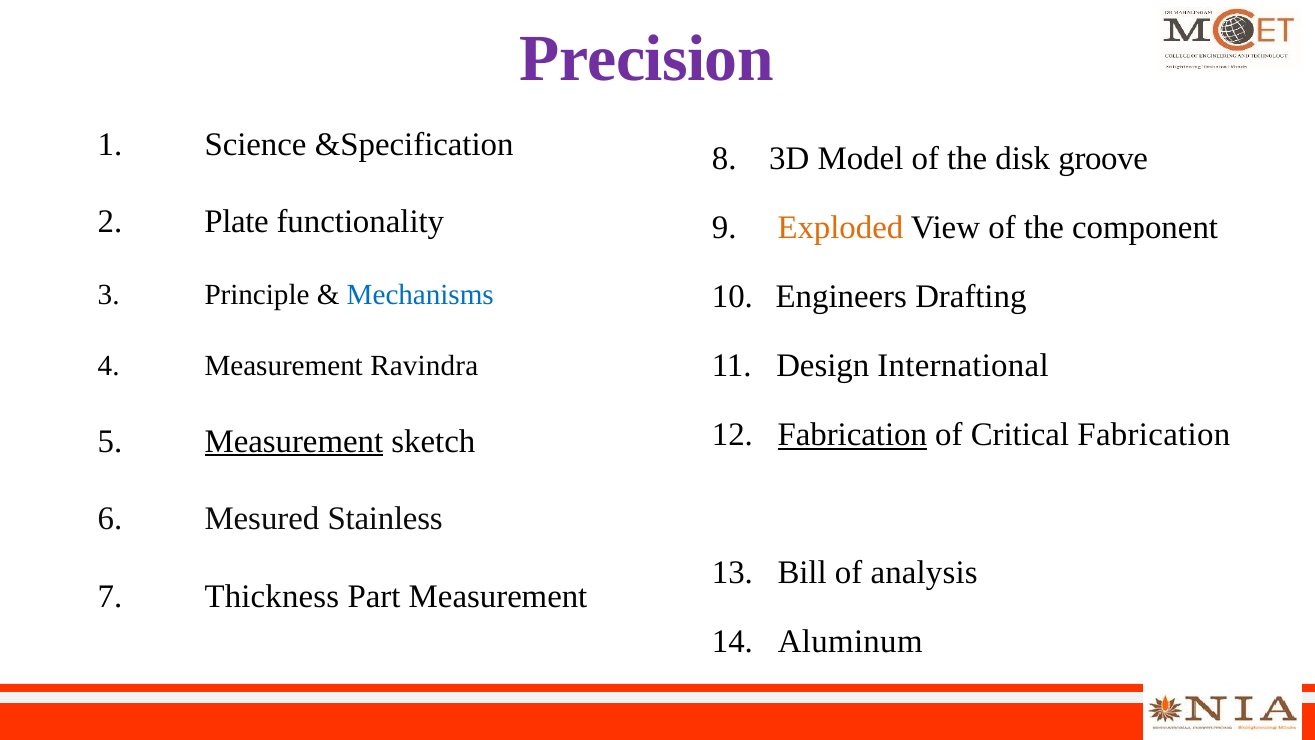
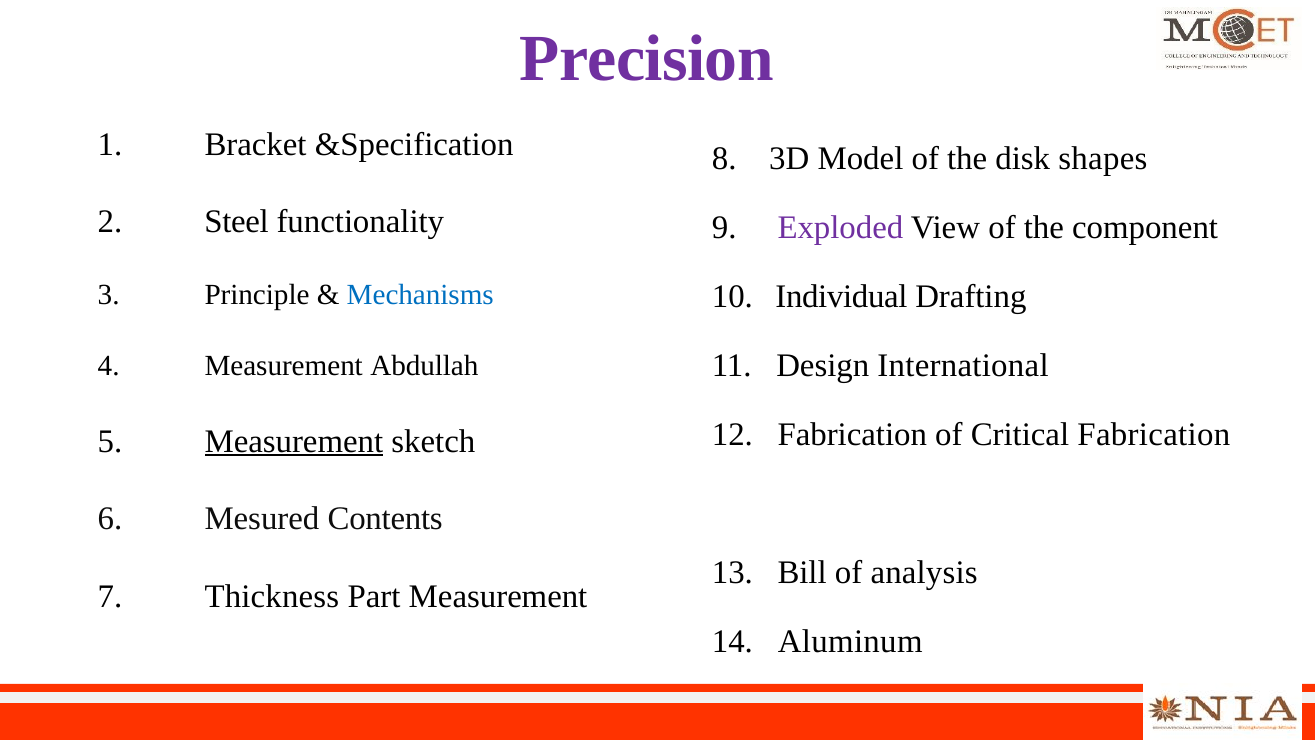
Science: Science -> Bracket (256, 145)
groove: groove -> shapes (1103, 159)
Plate: Plate -> Steel (237, 222)
Exploded colour: orange -> purple (840, 228)
Engineers: Engineers -> Individual (841, 297)
Ravindra: Ravindra -> Abdullah (424, 366)
Fabrication underline: present -> none (852, 435)
Stainless: Stainless -> Contents (385, 519)
